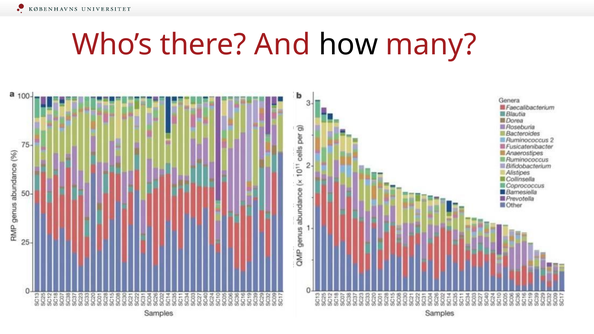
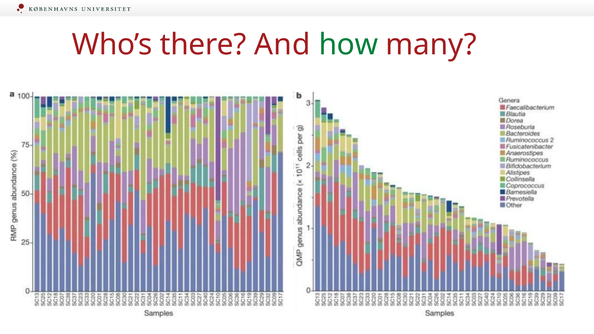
how colour: black -> green (348, 45)
